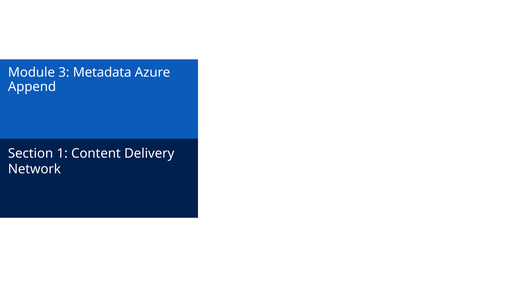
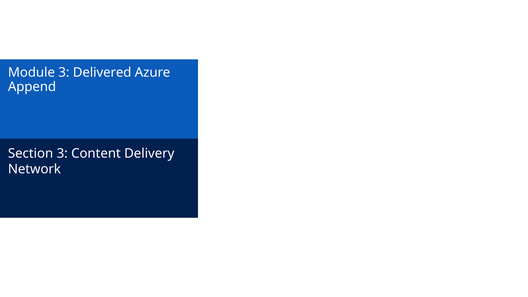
Metadata: Metadata -> Delivered (102, 72)
Section 1: 1 -> 3 (62, 153)
